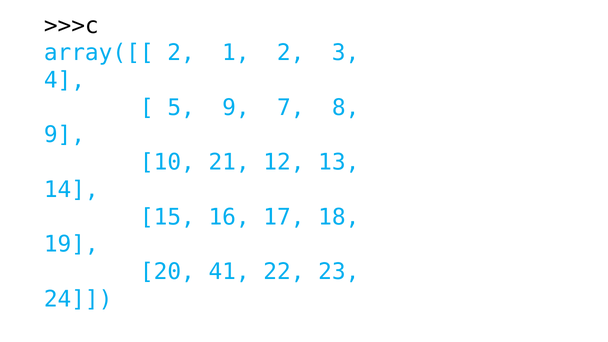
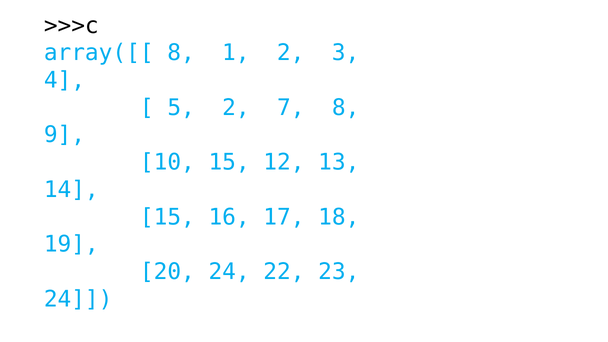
array([[ 2: 2 -> 8 (181, 53)
5 9: 9 -> 2 (236, 108)
10 21: 21 -> 15 (229, 162)
20 41: 41 -> 24 (229, 272)
